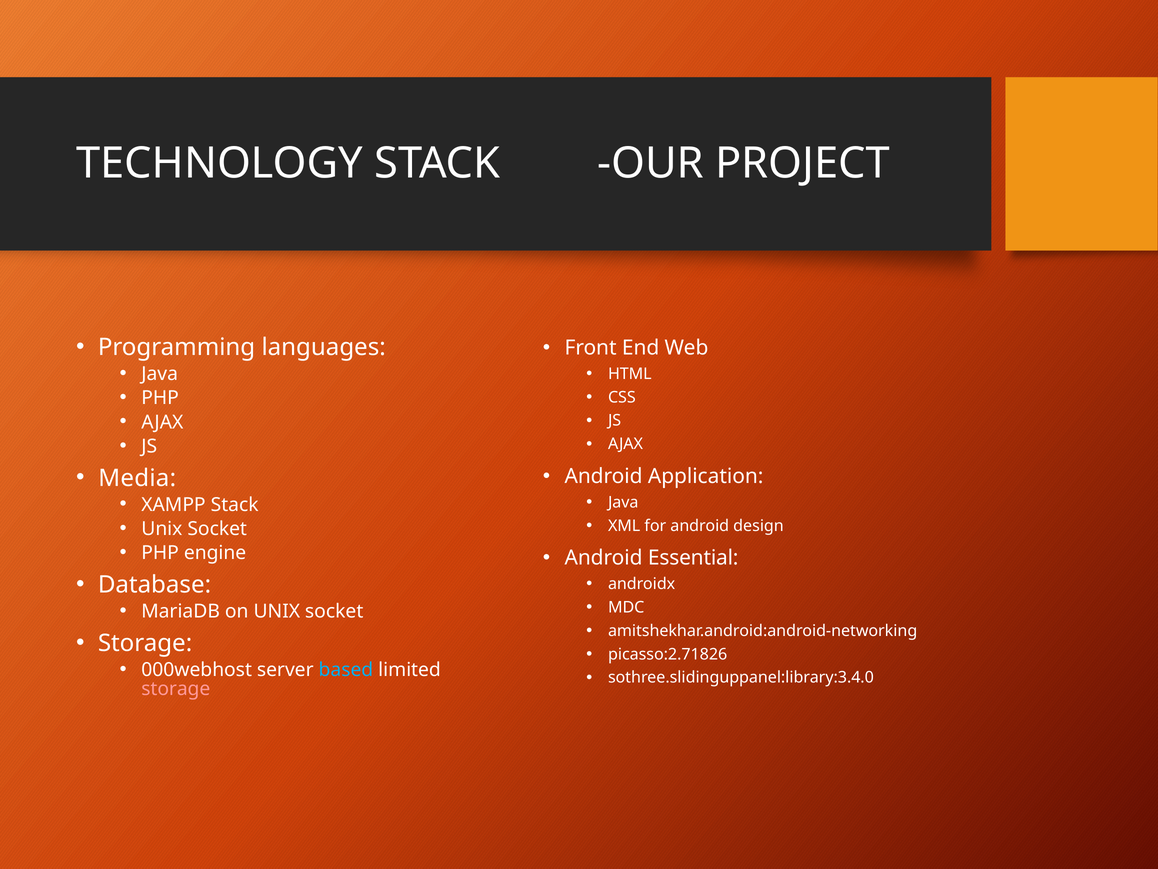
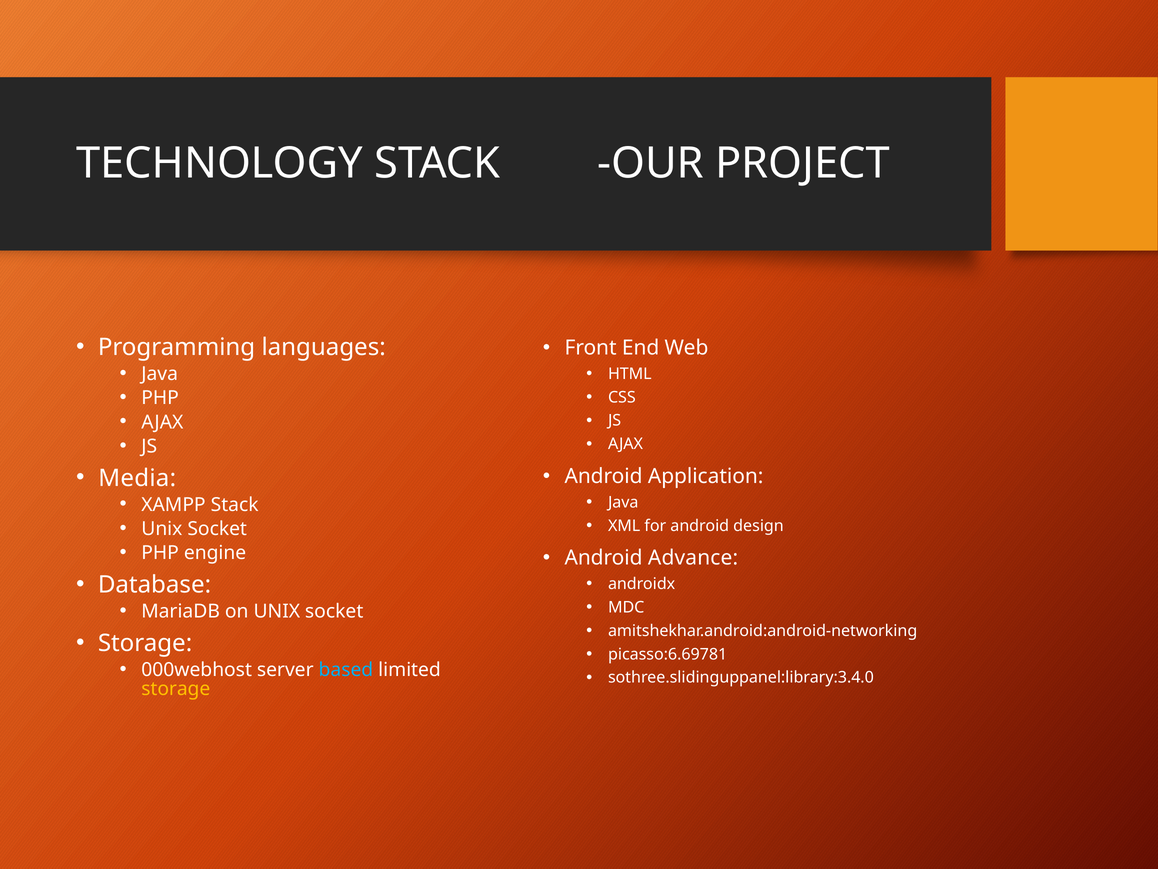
Essential: Essential -> Advance (693, 558)
picasso:2.71826: picasso:2.71826 -> picasso:6.69781 (668, 654)
storage colour: pink -> yellow (176, 688)
